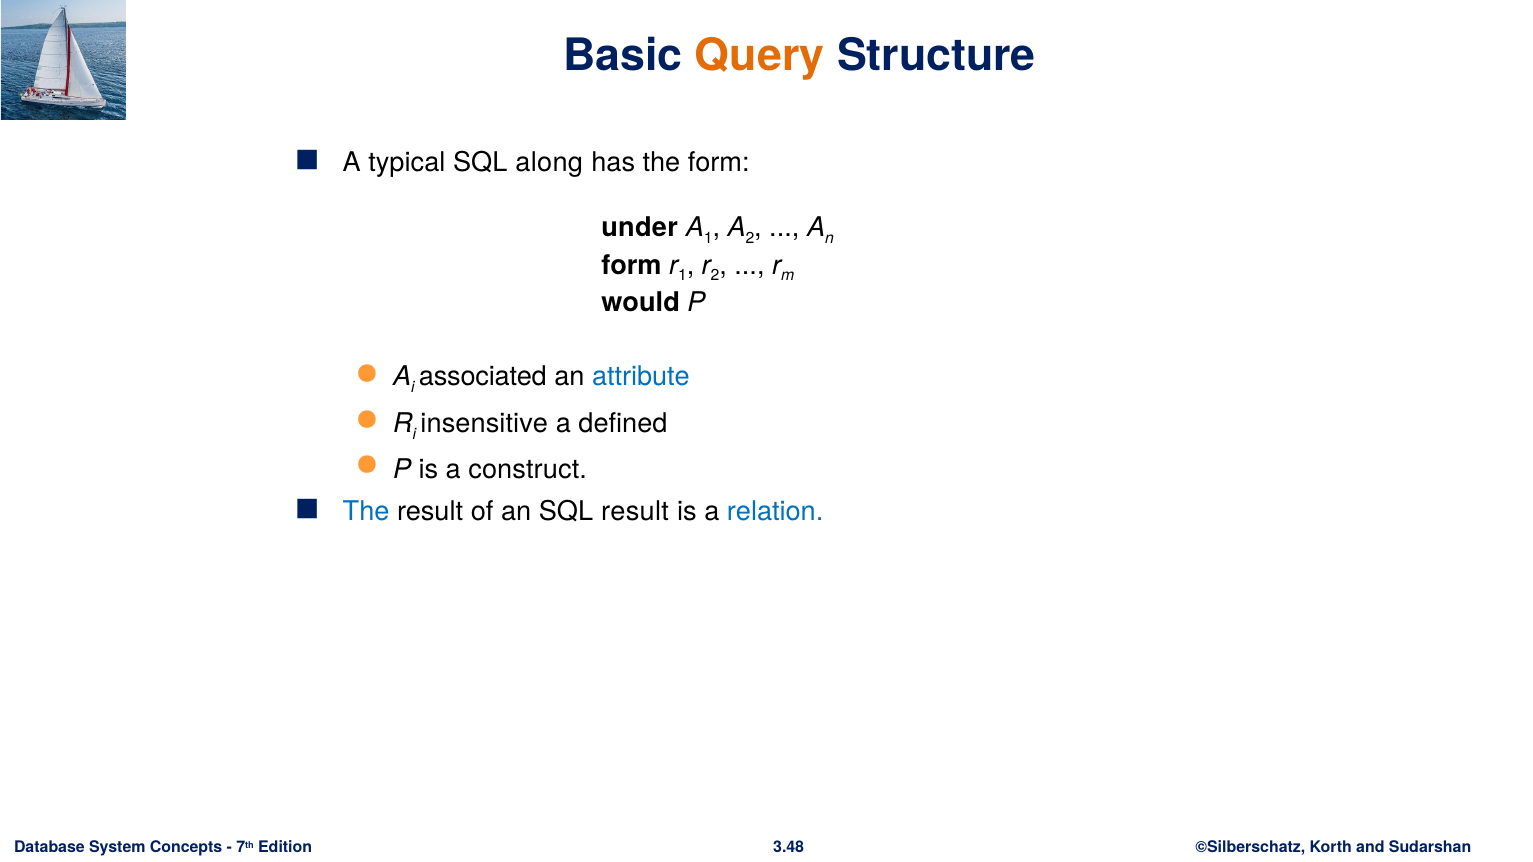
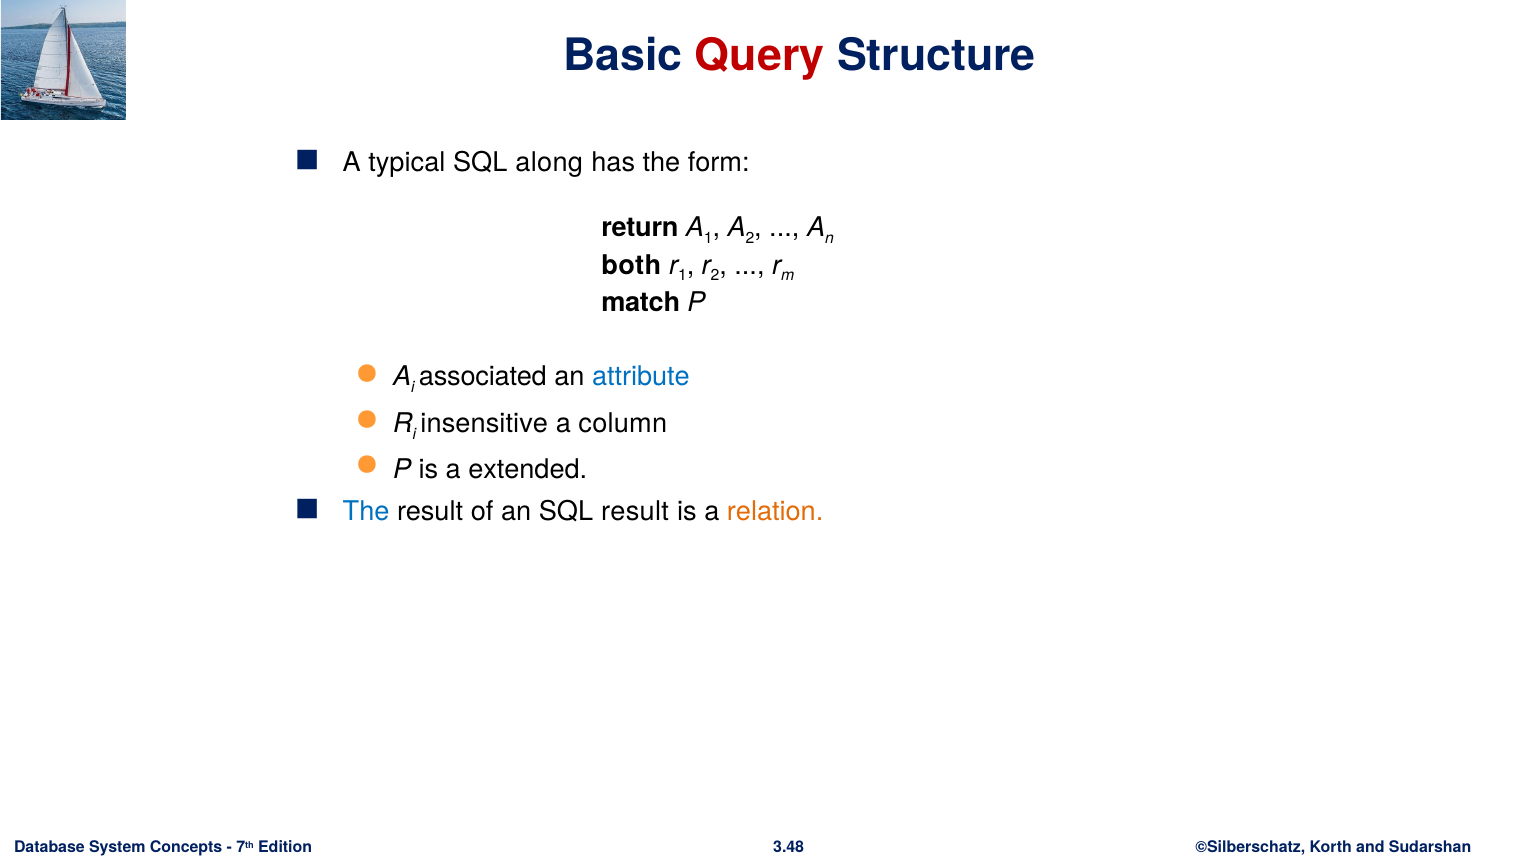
Query colour: orange -> red (760, 56)
under: under -> return (640, 228)
form: form -> both (631, 265)
would: would -> match (641, 302)
defined: defined -> column (623, 424)
construct: construct -> extended (528, 470)
relation colour: blue -> orange (775, 512)
